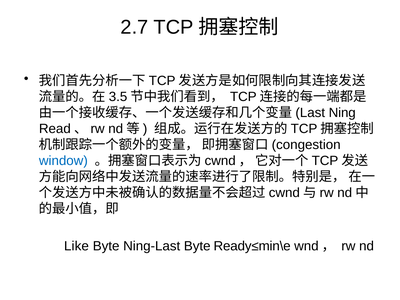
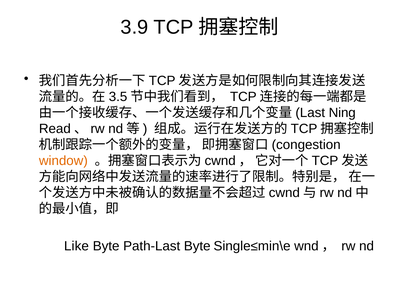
2.7: 2.7 -> 3.9 (135, 27)
window colour: blue -> orange (63, 161)
Ning-Last: Ning-Last -> Path-Last (152, 246)
Ready≤min\e: Ready≤min\e -> Single≤min\e (252, 246)
